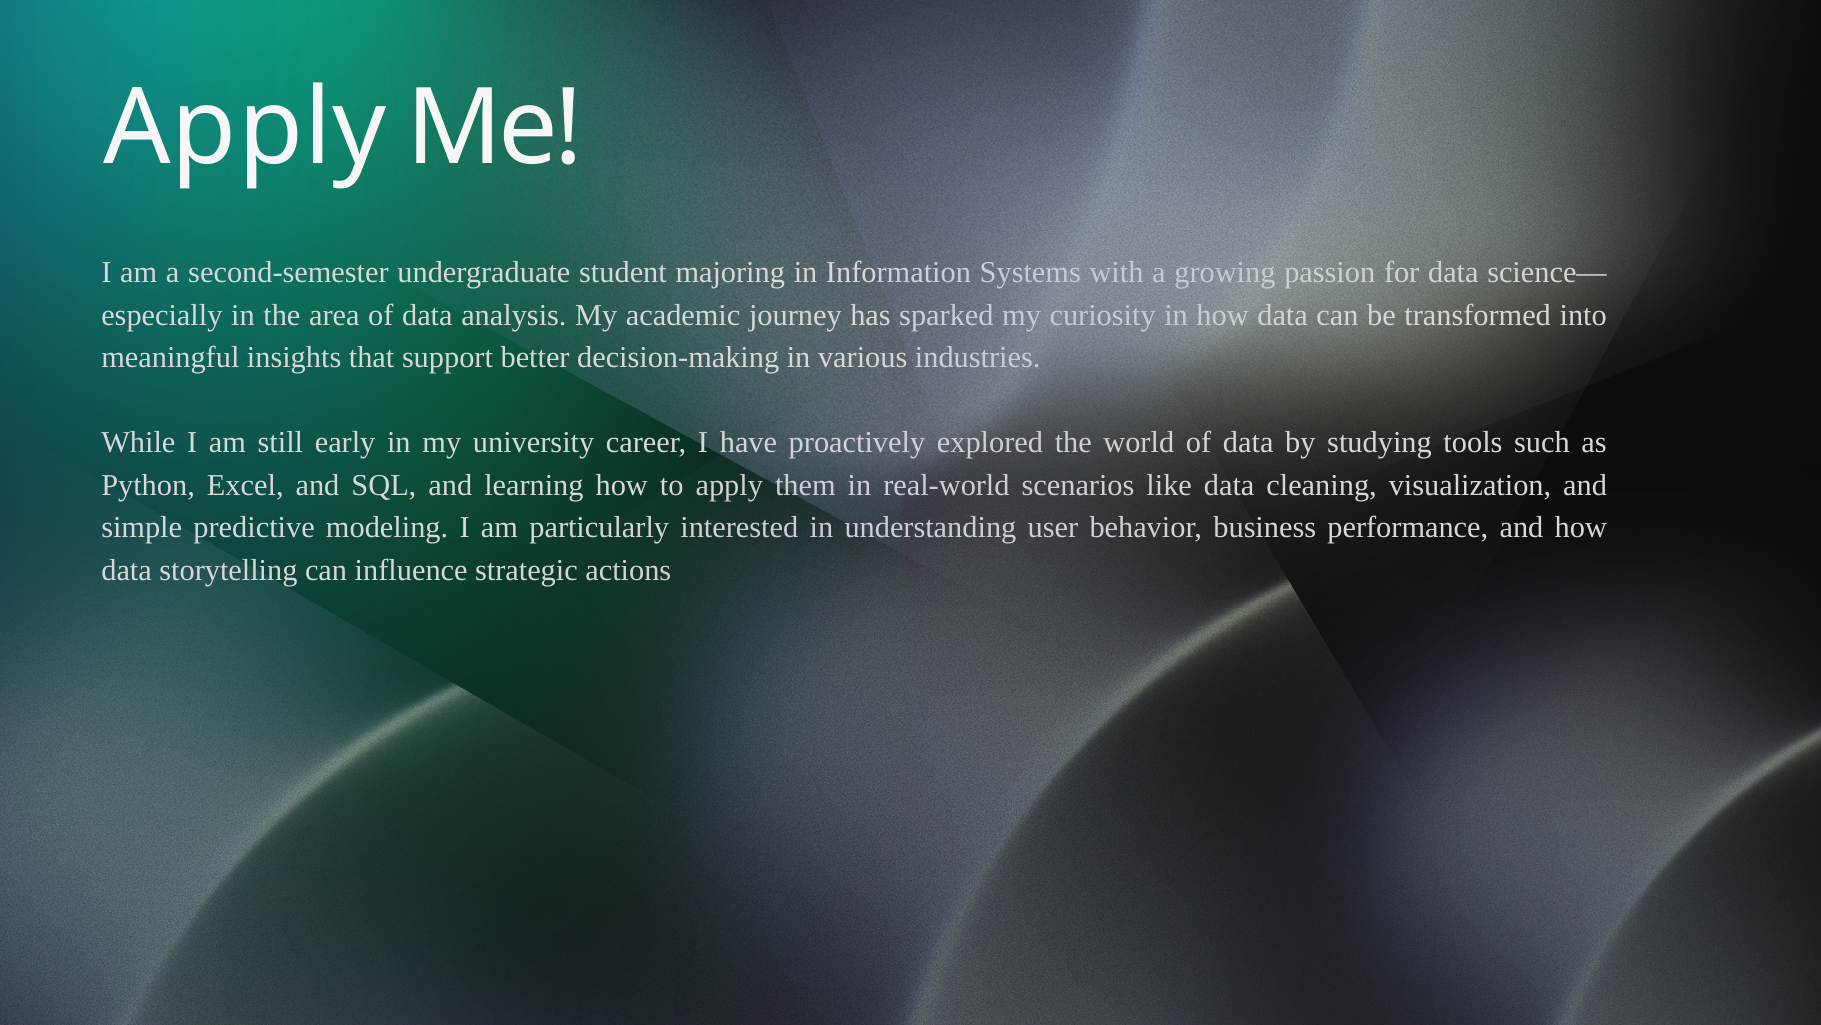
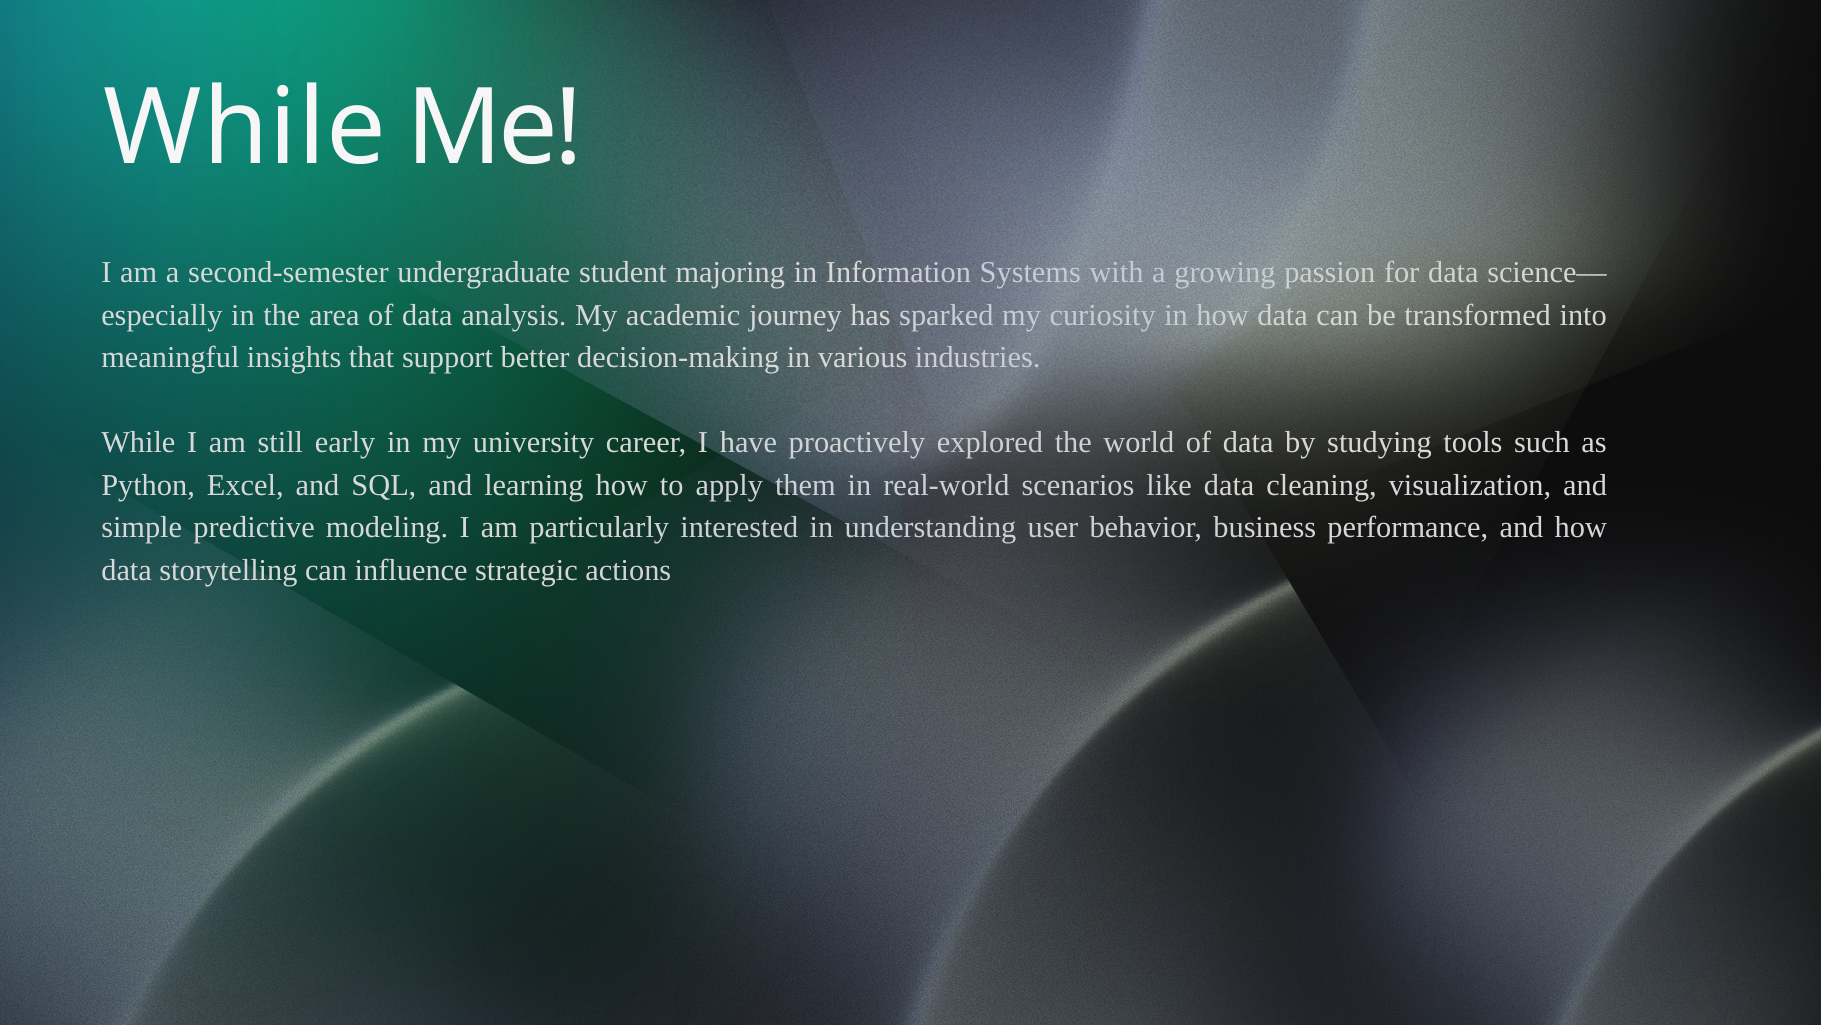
Apply: Apply -> While (245, 129)
